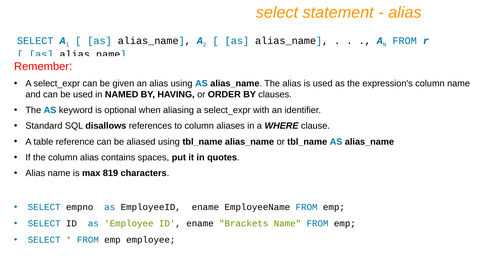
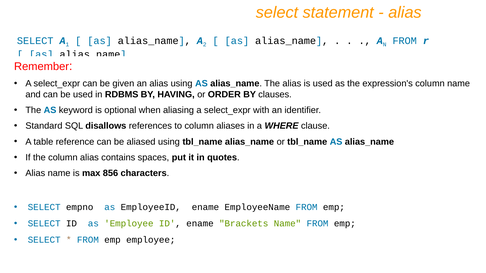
NAMED: NAMED -> RDBMS (122, 95)
819: 819 -> 856 (110, 173)
